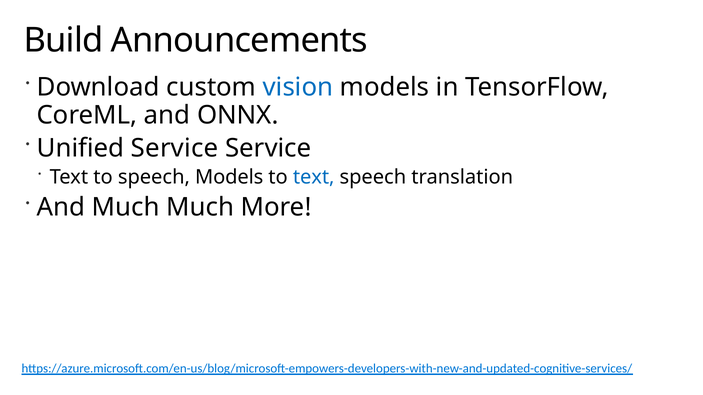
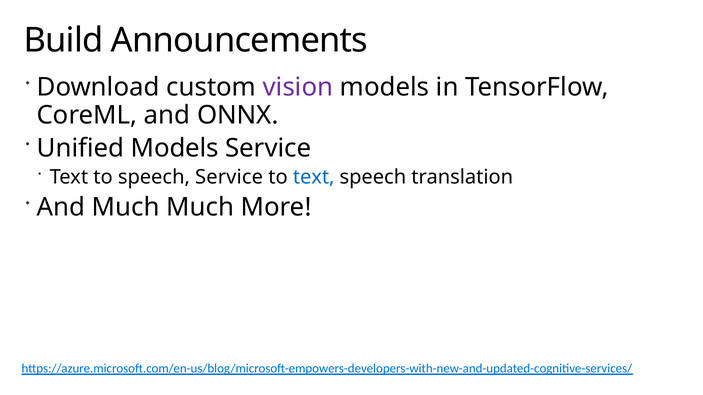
vision colour: blue -> purple (298, 87)
Unified Service: Service -> Models (175, 148)
speech Models: Models -> Service (229, 177)
